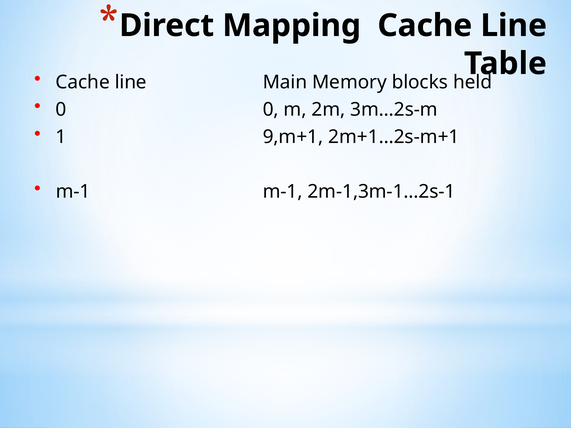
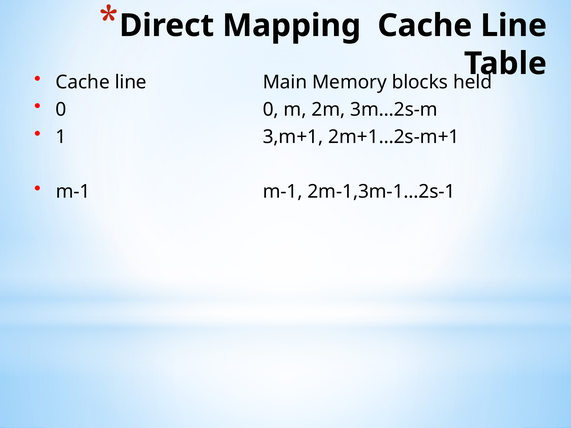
9,m+1: 9,m+1 -> 3,m+1 (293, 137)
